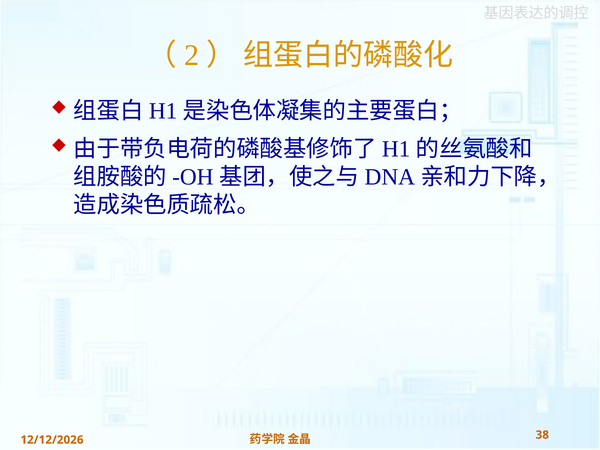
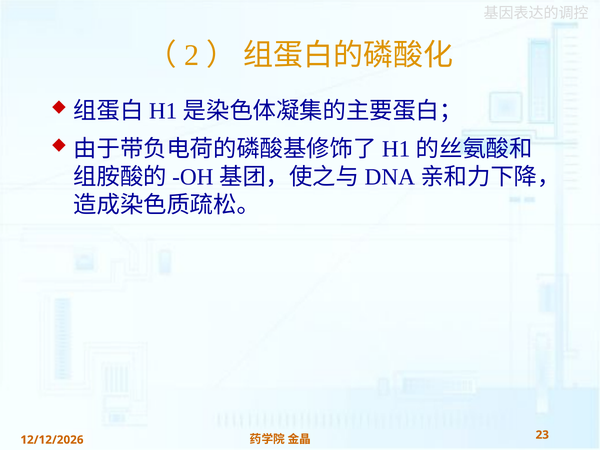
38: 38 -> 23 (542, 435)
